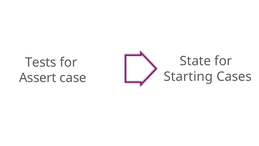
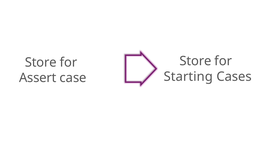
State: State -> Store (195, 61)
Tests: Tests -> Store (41, 62)
